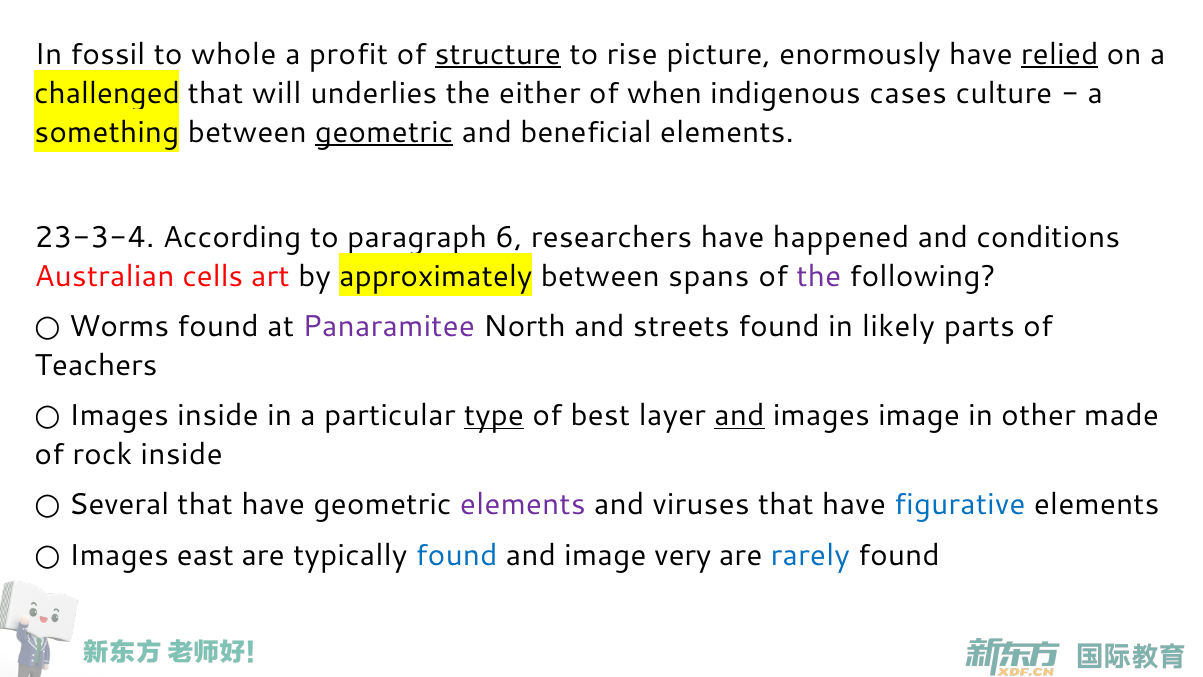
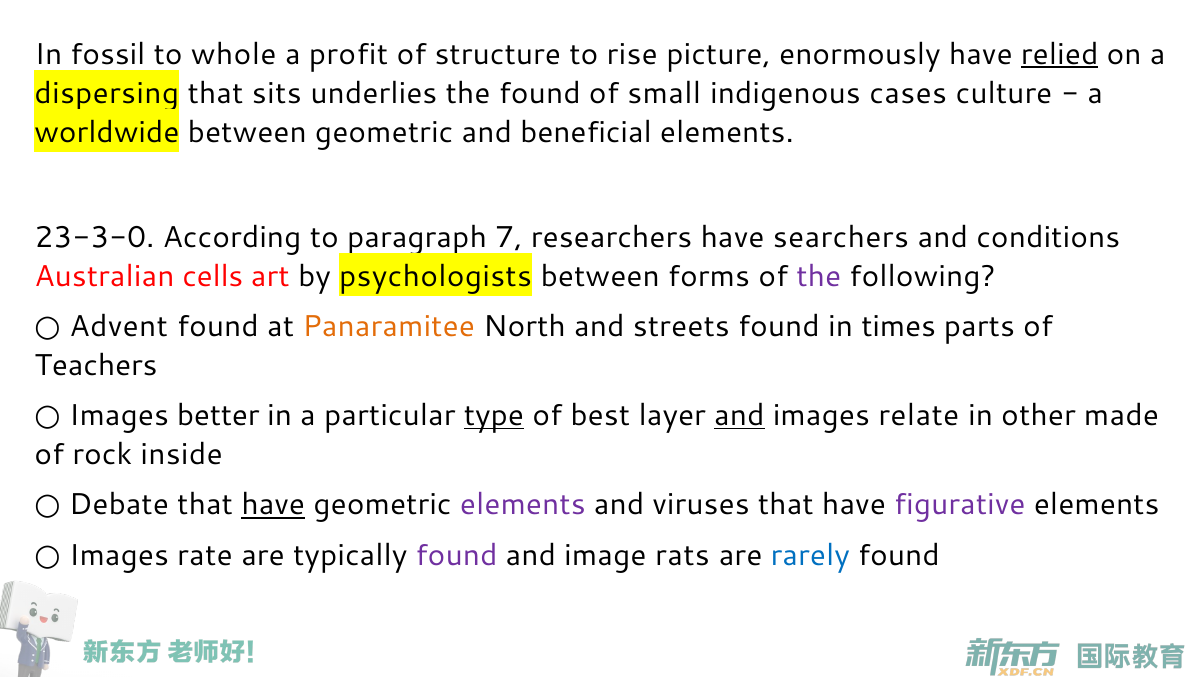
structure underline: present -> none (498, 54)
challenged: challenged -> dispersing (107, 93)
will: will -> sits (277, 93)
the either: either -> found (540, 93)
when: when -> small (664, 93)
something: something -> worldwide (107, 132)
geometric underline: present -> none (384, 132)
23-3-4: 23-3-4 -> 23-3-0 (94, 237)
6: 6 -> 7 (509, 237)
happened: happened -> searchers (841, 237)
approximately: approximately -> psychologists (436, 276)
spans: spans -> forms (709, 276)
Worms: Worms -> Advent (119, 326)
Panaramitee colour: purple -> orange (389, 326)
likely: likely -> times (899, 326)
Images inside: inside -> better (218, 415)
images image: image -> relate (919, 415)
Several: Several -> Debate (119, 505)
have underline: none -> present (273, 505)
figurative colour: blue -> purple (960, 505)
east: east -> rate (205, 555)
found colour: blue -> purple (457, 555)
very: very -> rats (683, 555)
